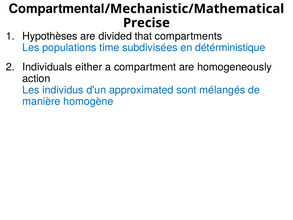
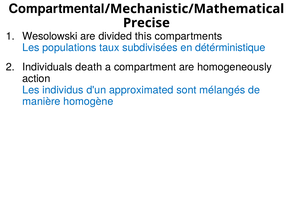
Hypothèses: Hypothèses -> Wesolowski (50, 36)
that: that -> this (143, 36)
populations time: time -> taux (109, 48)
either: either -> death (89, 67)
